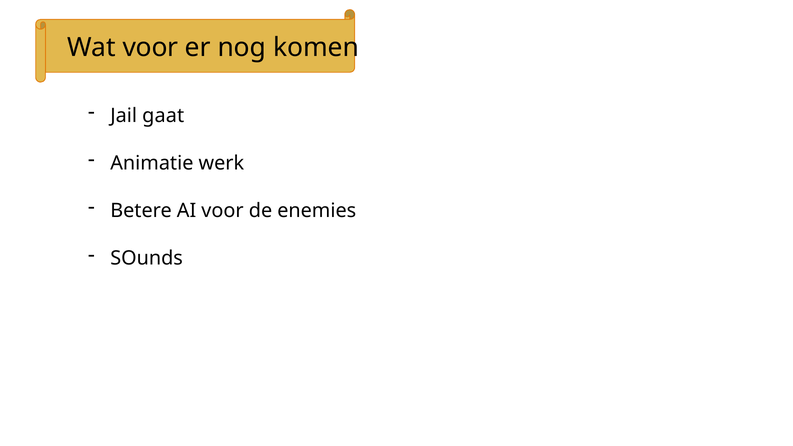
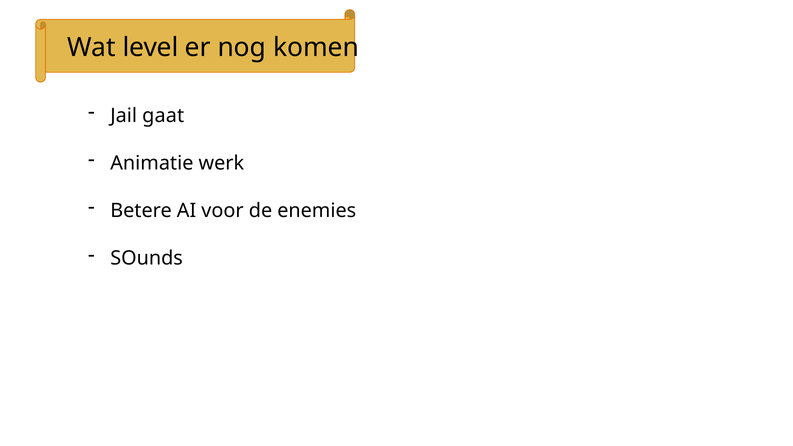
Wat voor: voor -> level (150, 47)
